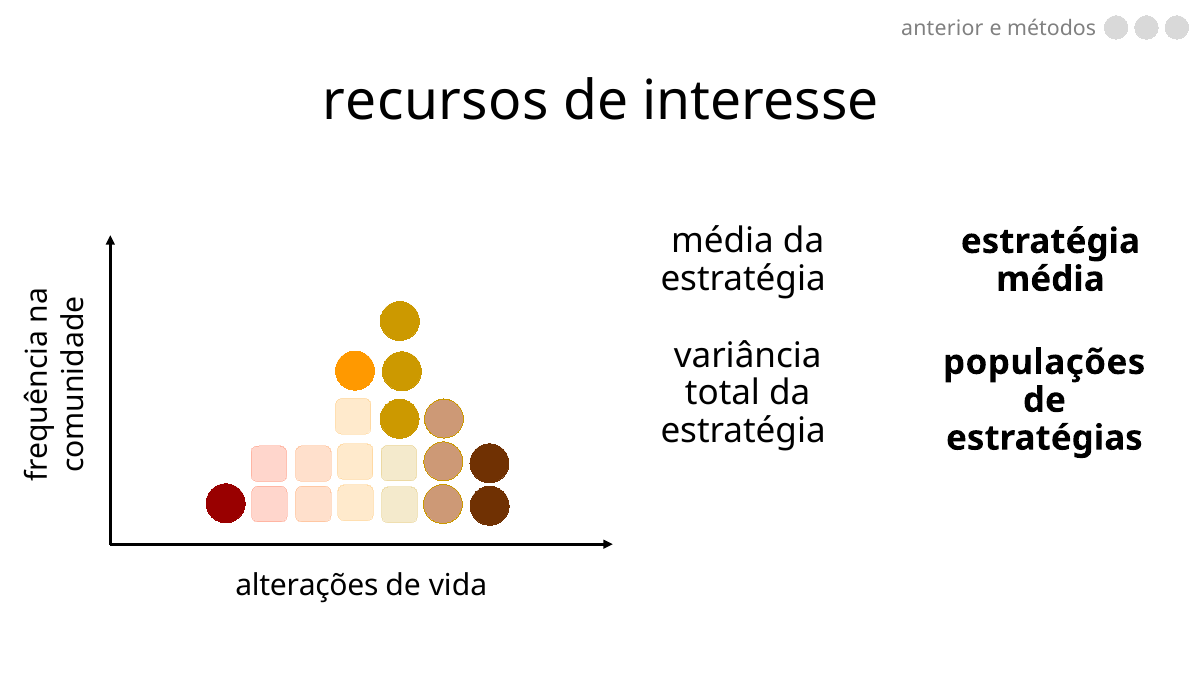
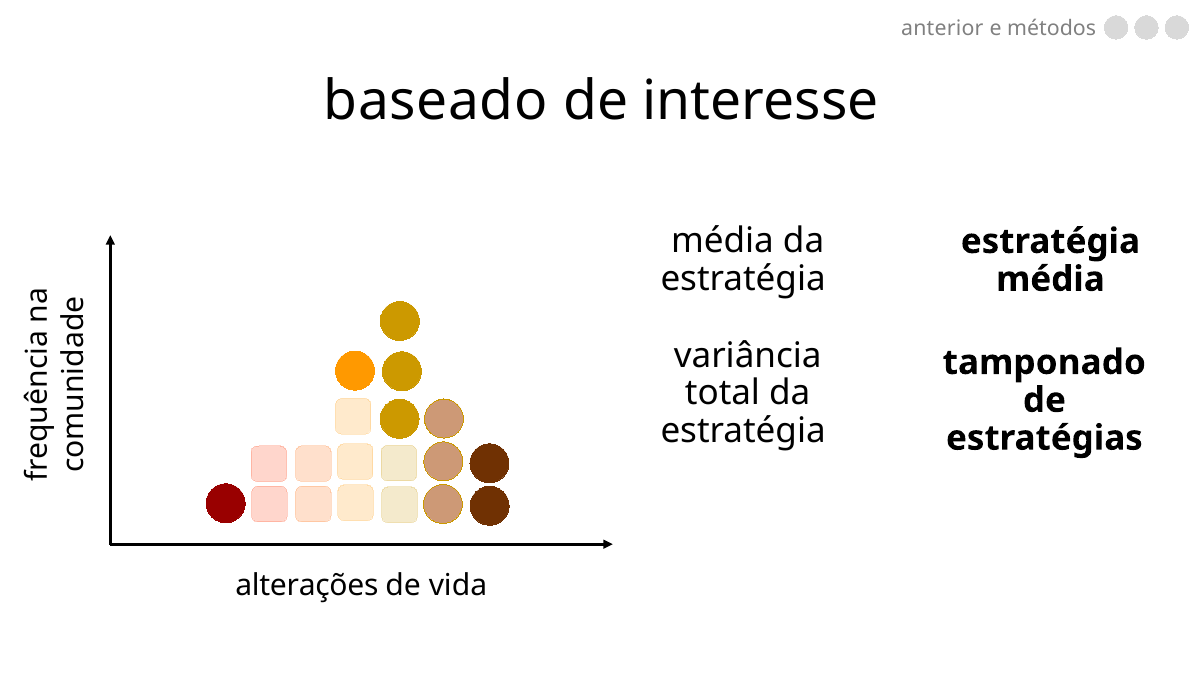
recursos: recursos -> baseado (436, 101)
populações: populações -> tamponado (1044, 362)
